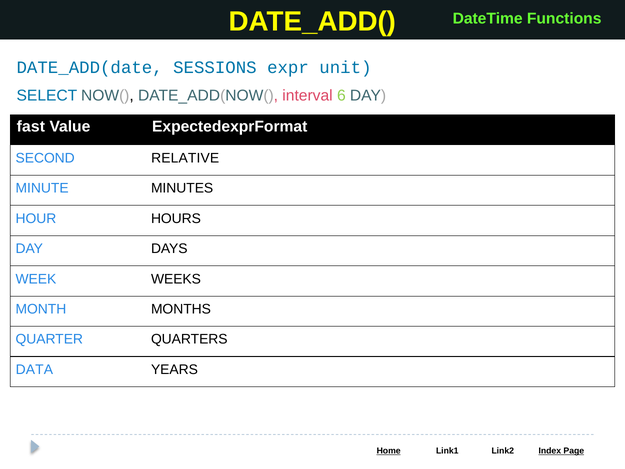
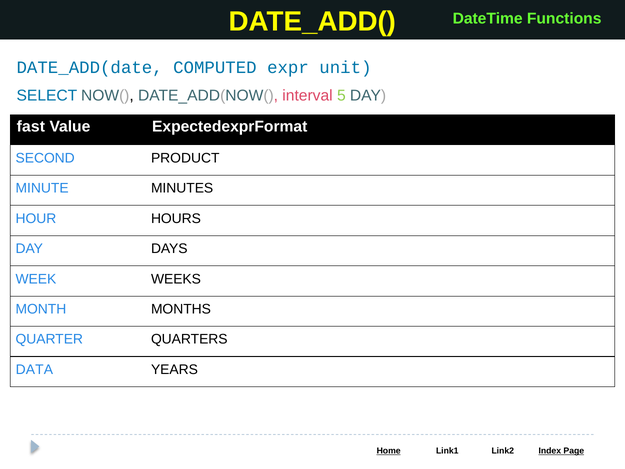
SESSIONS: SESSIONS -> COMPUTED (215, 68)
6: 6 -> 5 (341, 96)
RELATIVE: RELATIVE -> PRODUCT (185, 158)
